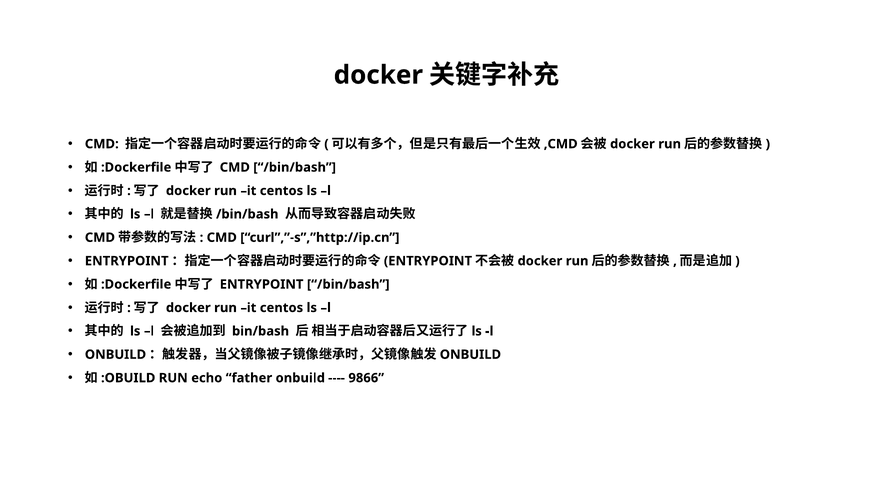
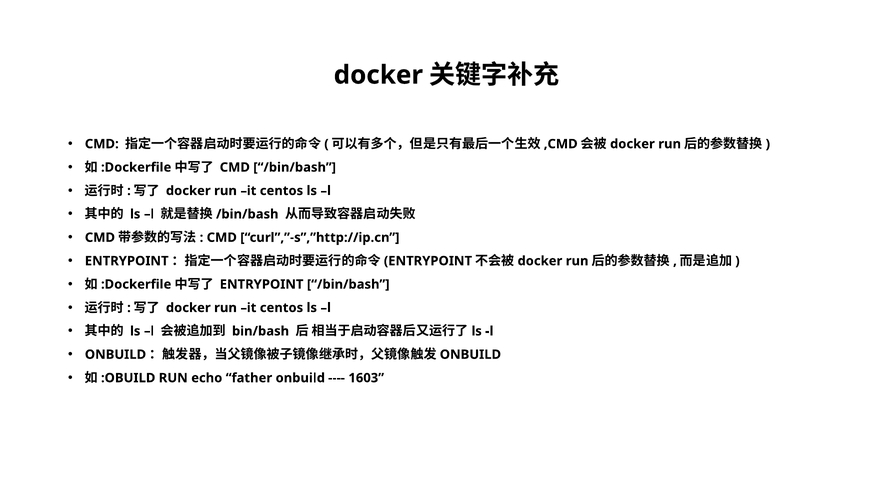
9866: 9866 -> 1603 (366, 378)
